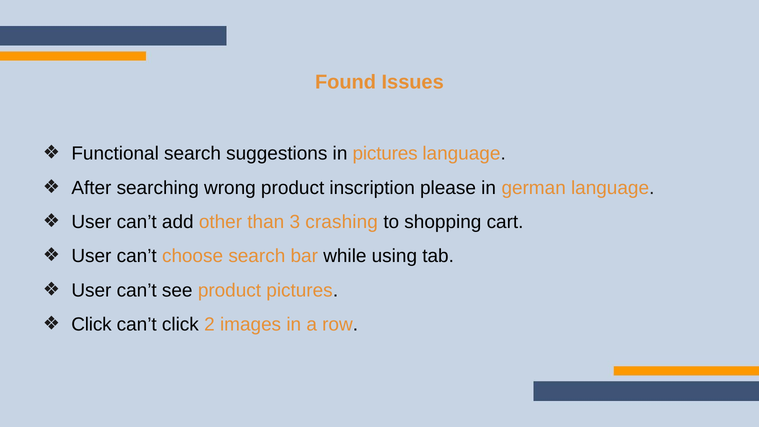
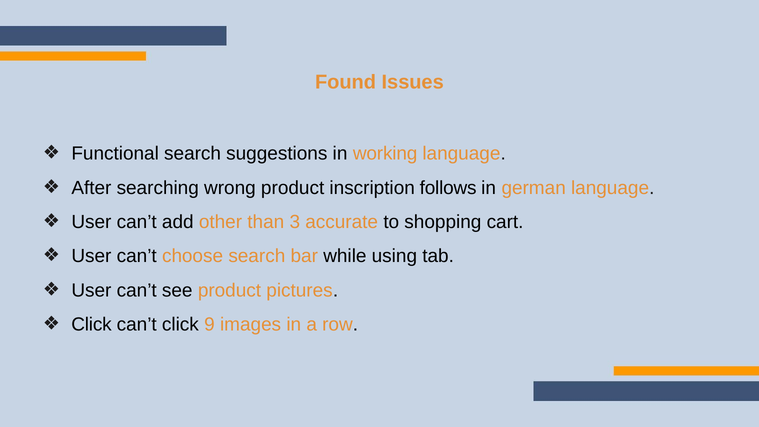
in pictures: pictures -> working (385, 154)
please: please -> follows (448, 188)
crashing: crashing -> accurate (342, 222)
2: 2 -> 9 (210, 324)
